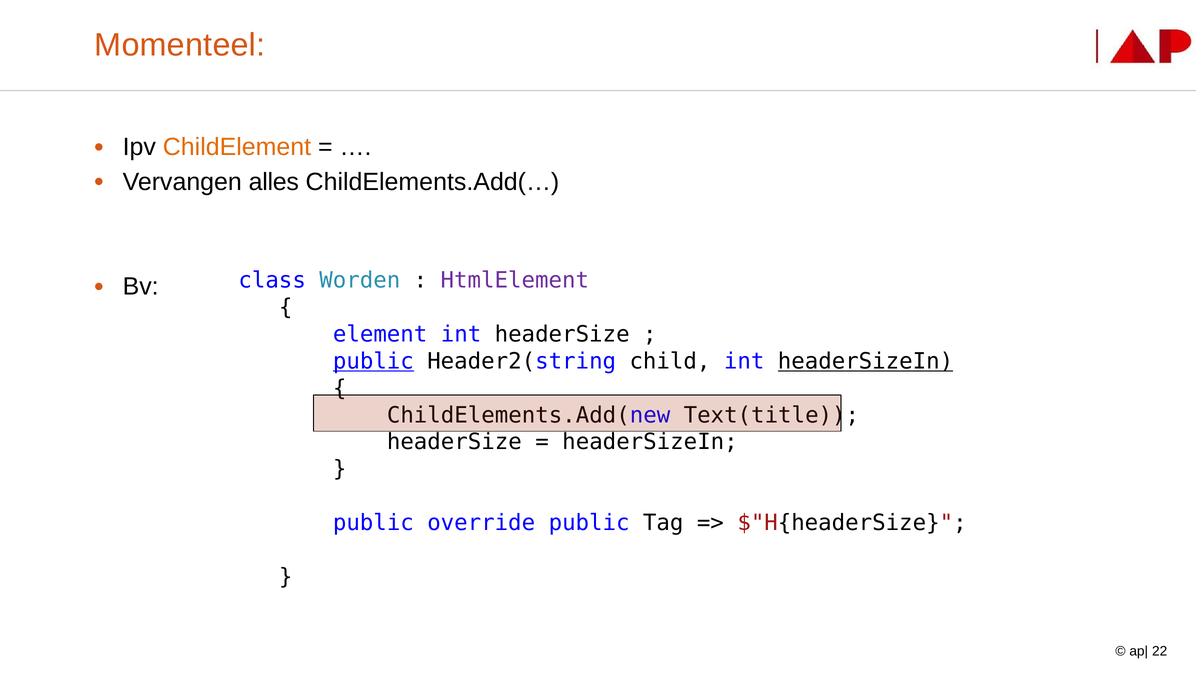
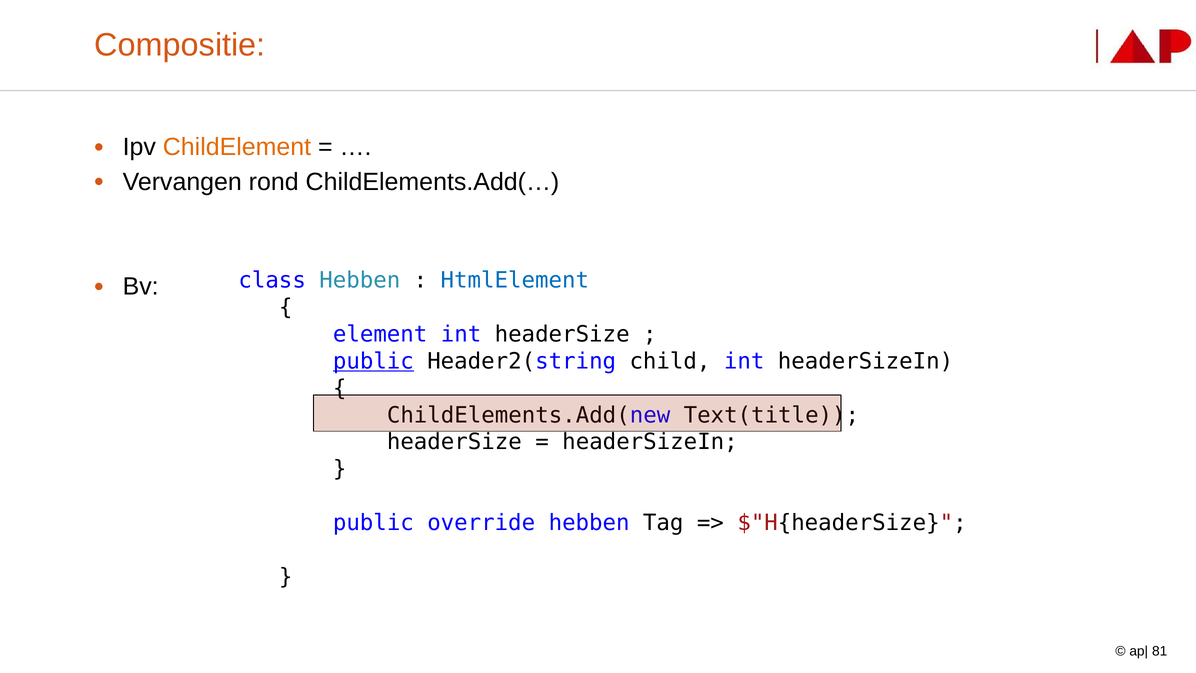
Momenteel: Momenteel -> Compositie (180, 45)
alles: alles -> rond (274, 182)
class Worden: Worden -> Hebben (360, 280)
HtmlElement colour: purple -> blue (515, 280)
headerSizeIn underline: present -> none (865, 361)
override public: public -> hebben (589, 523)
22: 22 -> 81 (1160, 651)
